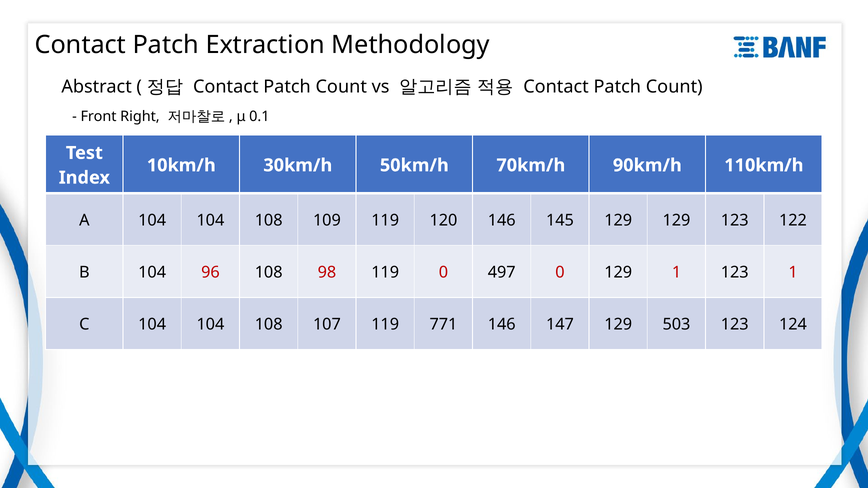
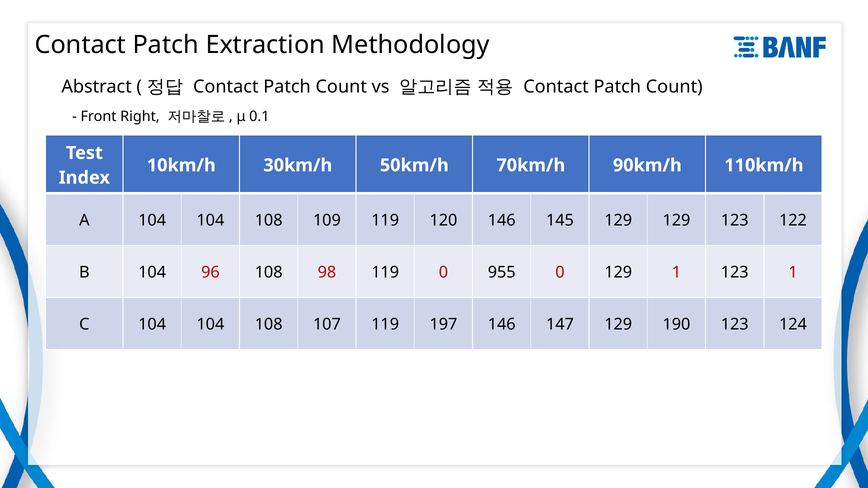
497: 497 -> 955 (502, 272)
771: 771 -> 197 (443, 325)
503: 503 -> 190 (676, 325)
